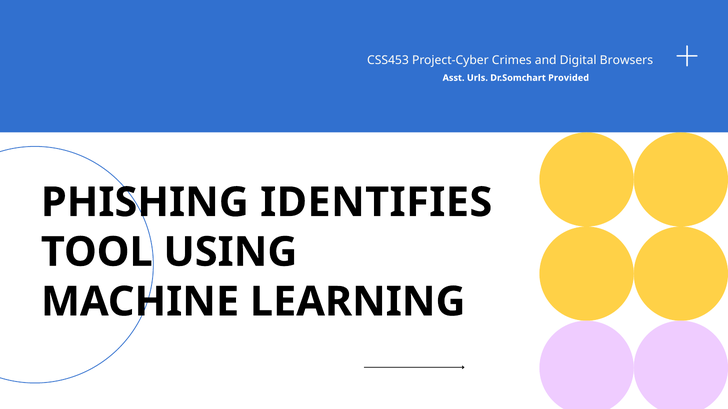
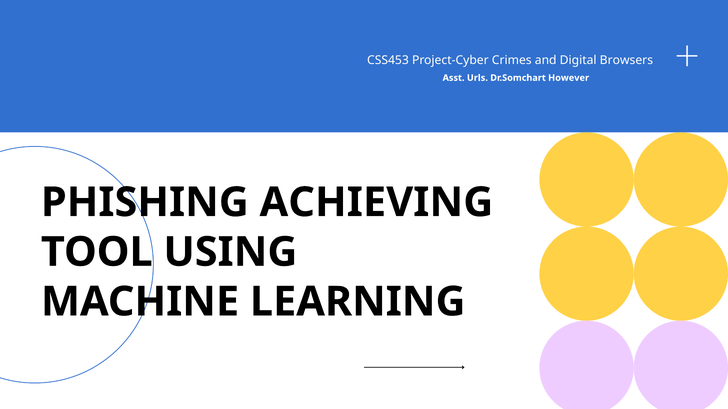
Provided: Provided -> However (569, 78)
IDENTIFIES: IDENTIFIES -> ACHIEVING (376, 203)
